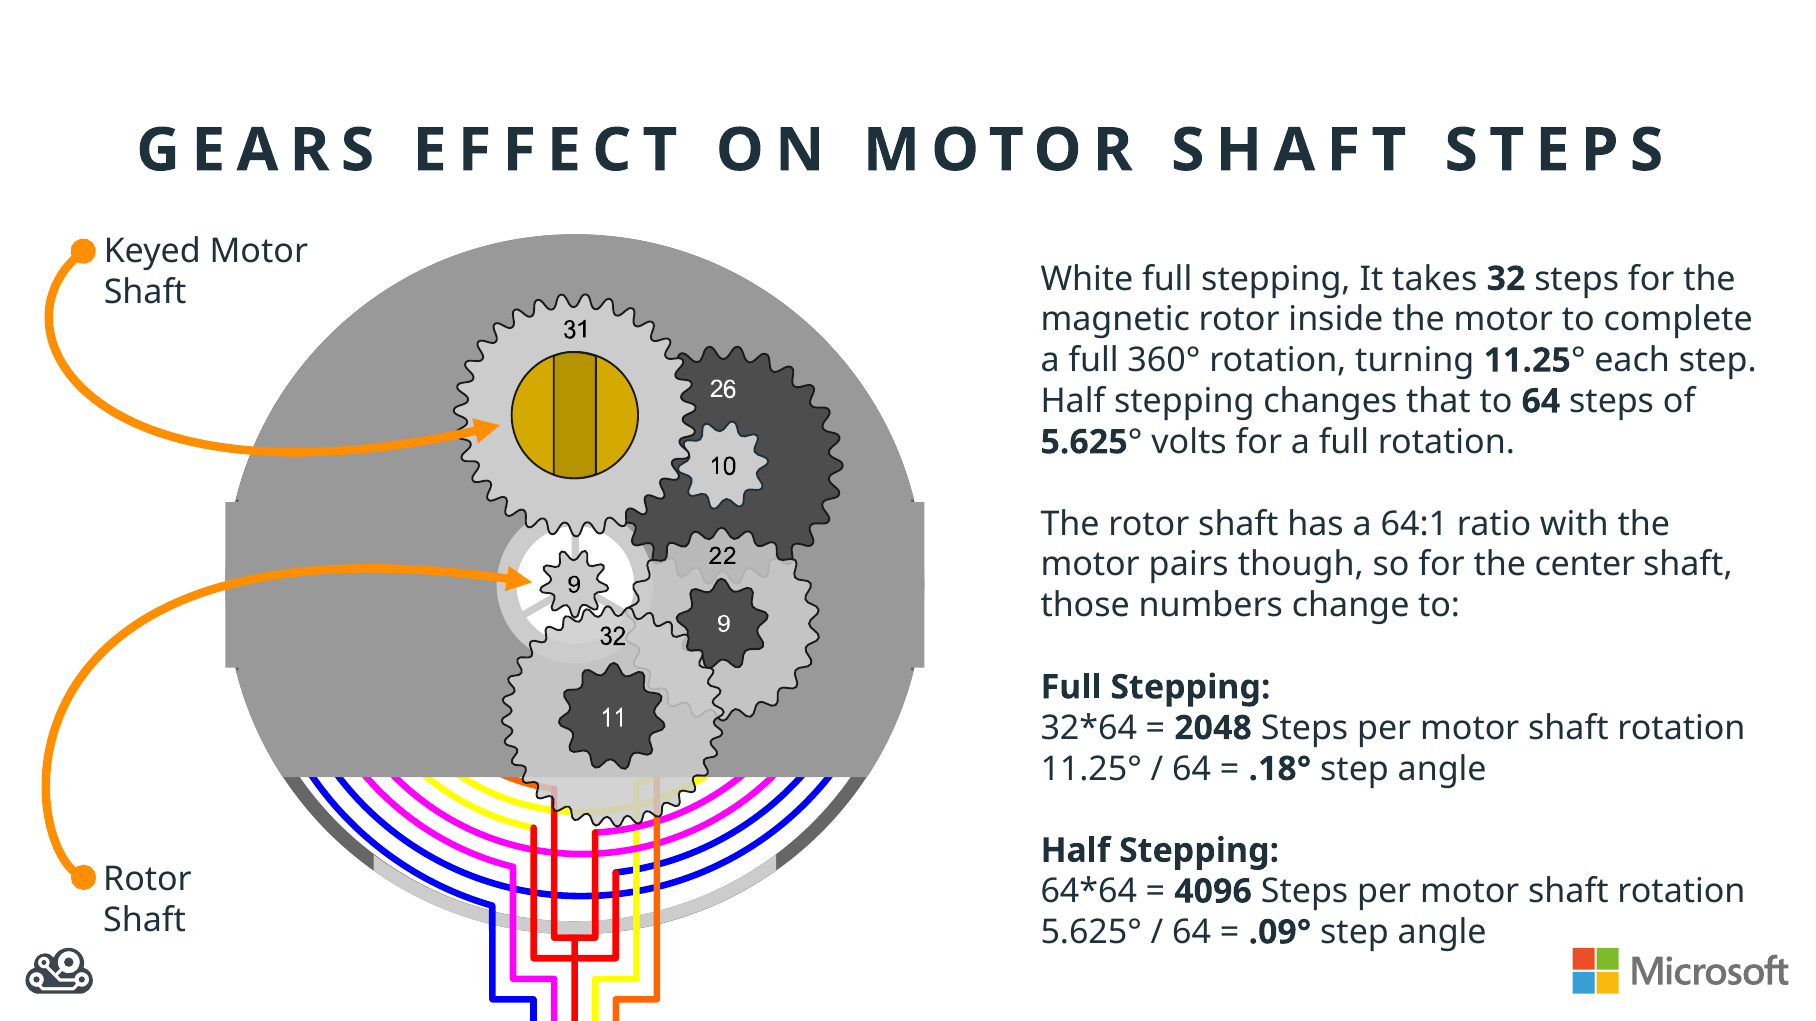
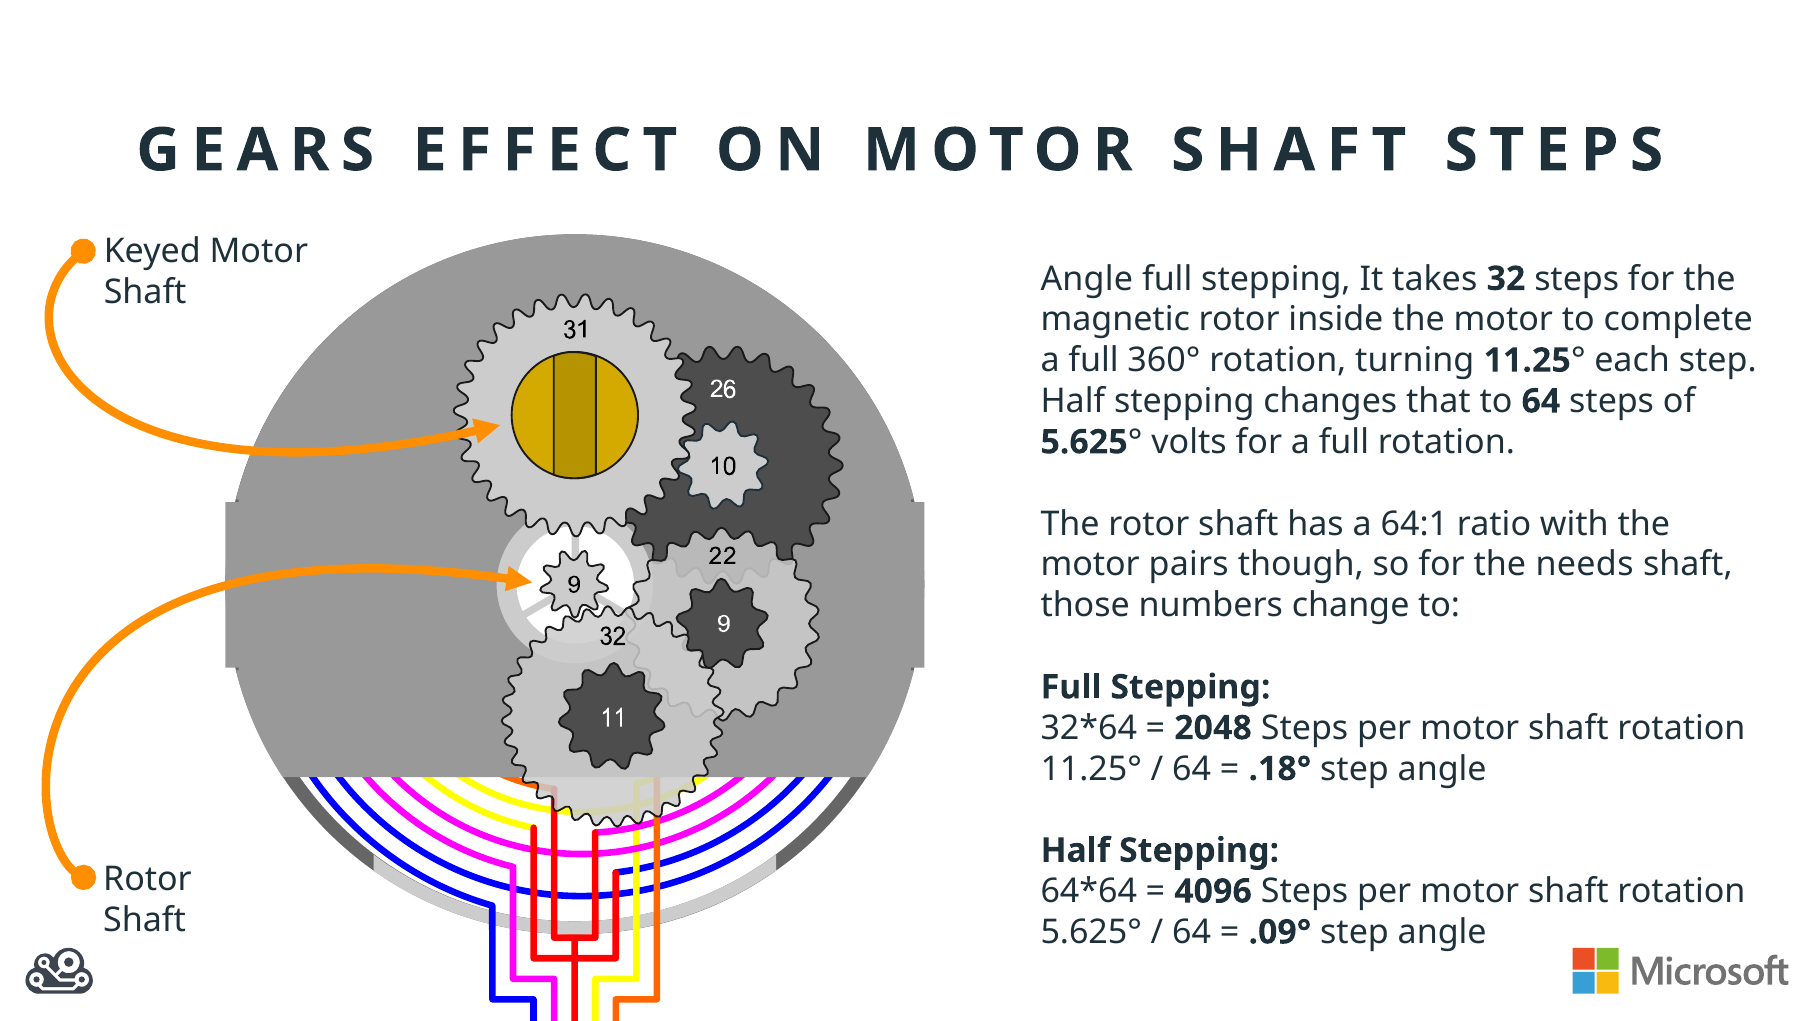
White: White -> Angle (1087, 279)
center: center -> needs (1585, 565)
